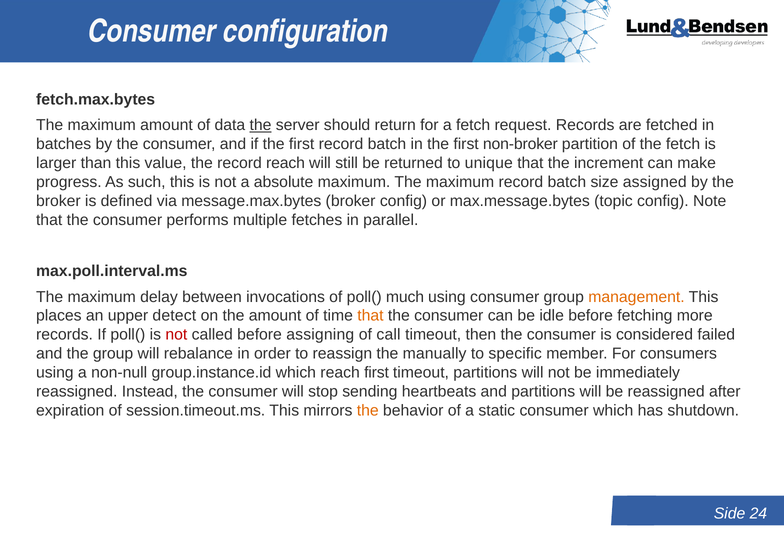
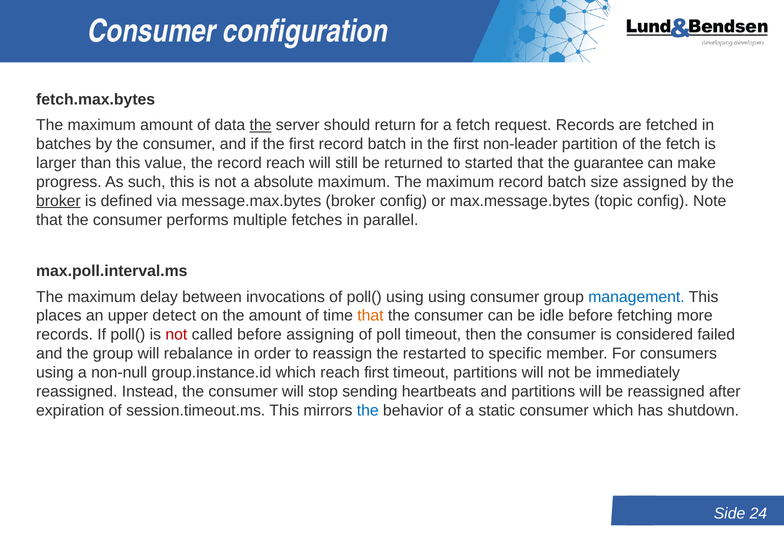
non-broker: non-broker -> non-leader (520, 144)
unique: unique -> started (489, 163)
increment: increment -> guarantee (609, 163)
broker underline: none -> present (58, 201)
poll( much: much -> using (405, 297)
management colour: orange -> blue (636, 297)
call: call -> poll (389, 335)
manually: manually -> restarted (435, 354)
the colour: orange -> blue (368, 411)
